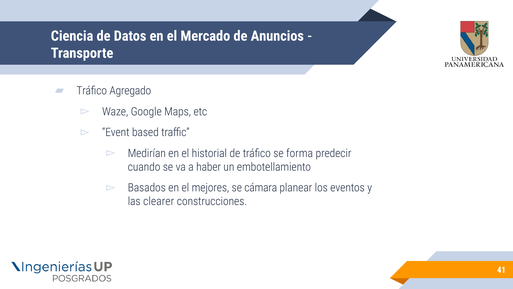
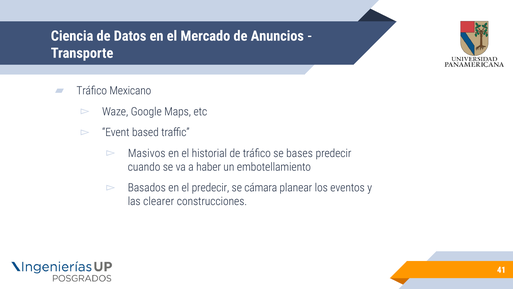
Agregado: Agregado -> Mexicano (130, 91)
Medirían: Medirían -> Masivos (147, 153)
forma: forma -> bases (300, 153)
el mejores: mejores -> predecir (210, 188)
